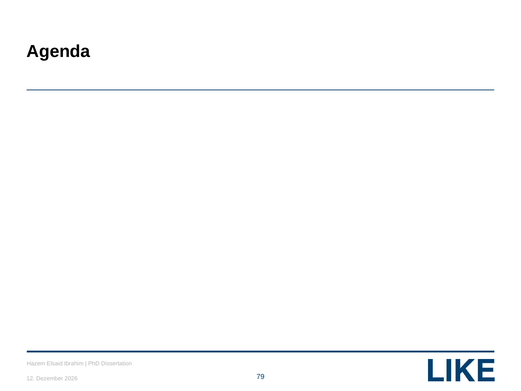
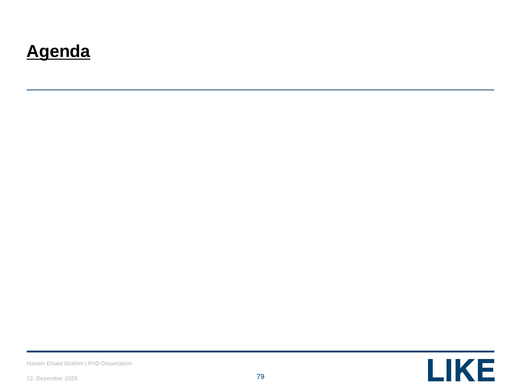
Agenda underline: none -> present (58, 52)
